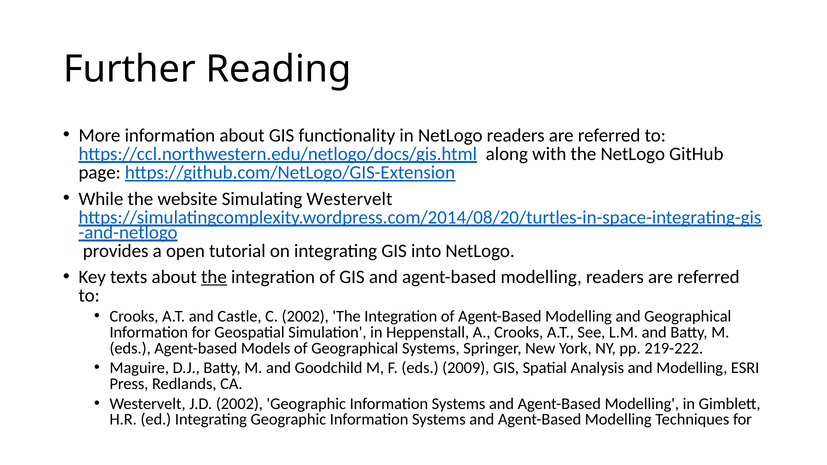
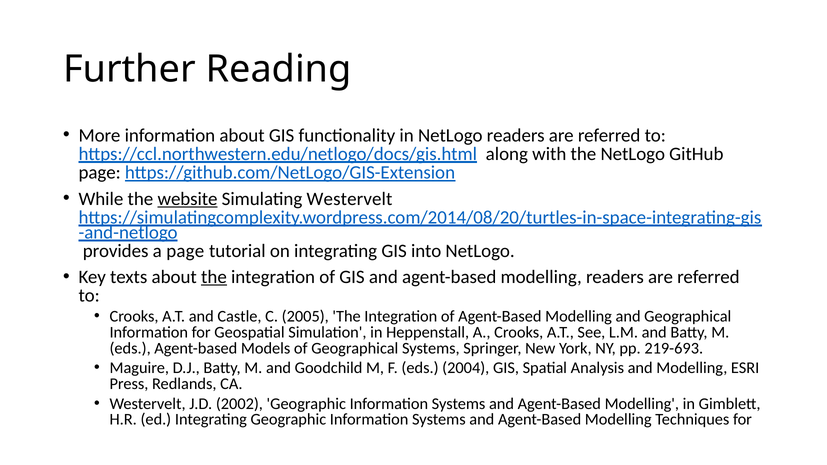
website underline: none -> present (188, 199)
a open: open -> page (185, 251)
C 2002: 2002 -> 2005 (305, 317)
219-222: 219-222 -> 219-693 (674, 348)
2009: 2009 -> 2004 (466, 368)
